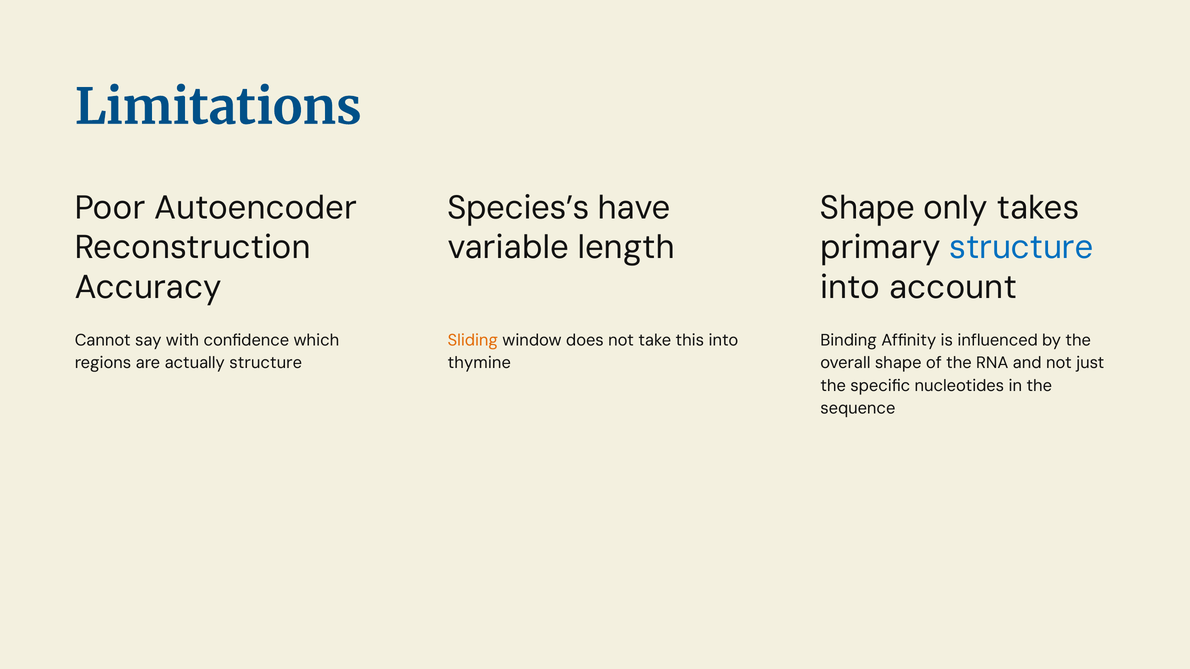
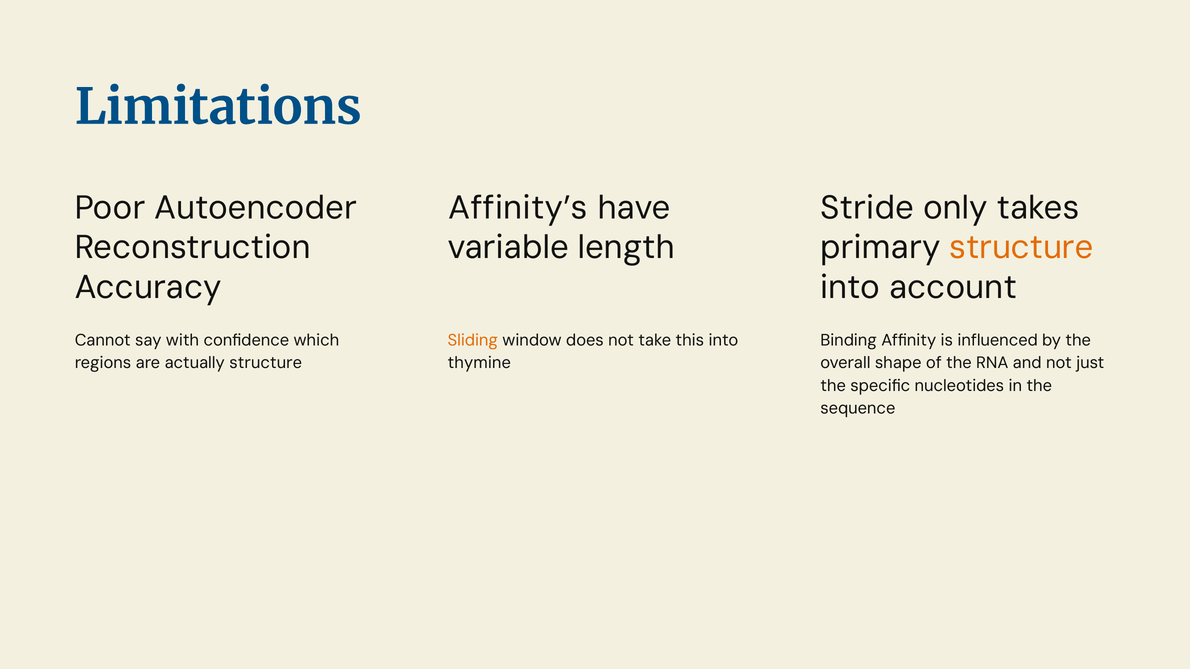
Species’s: Species’s -> Affinity’s (518, 208)
Shape: Shape -> Stride (867, 208)
structure colour: blue -> orange (1021, 248)
